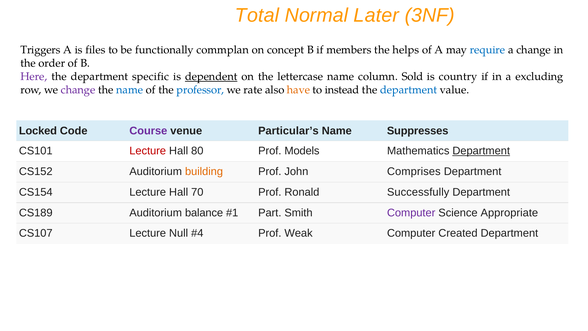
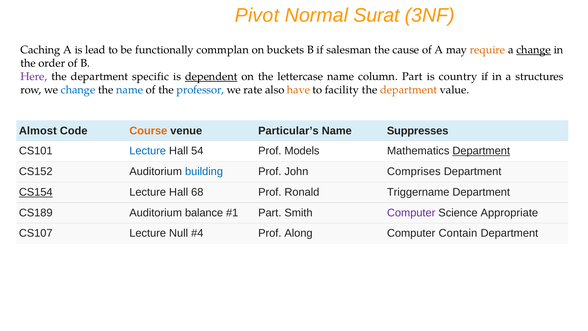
Total: Total -> Pivot (257, 15)
Later: Later -> Surat (376, 15)
Triggers: Triggers -> Caching (40, 50)
files: files -> lead (96, 50)
concept: concept -> buckets (286, 50)
members: members -> salesman (349, 50)
helps: helps -> cause (406, 50)
require colour: blue -> orange (488, 50)
change underline: none -> present (534, 50)
column Sold: Sold -> Part (412, 76)
excluding: excluding -> structures (540, 76)
change colour: purple -> blue (78, 90)
instead: instead -> facility (342, 90)
department colour: blue -> orange (409, 90)
Locked: Locked -> Almost (38, 131)
Course colour: purple -> orange (148, 131)
Lecture colour: red -> blue (148, 151)
80: 80 -> 54 (197, 151)
building colour: orange -> blue (204, 171)
CS154 underline: none -> present (36, 192)
70: 70 -> 68 (197, 192)
Successfully: Successfully -> Triggername (418, 192)
Weak: Weak -> Along (299, 233)
Created: Created -> Contain (458, 233)
